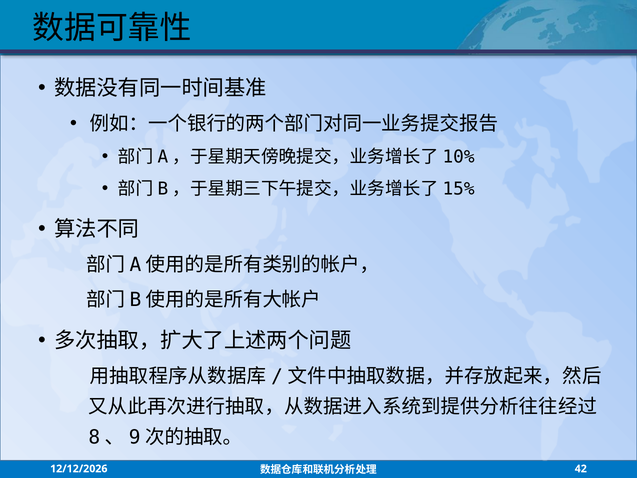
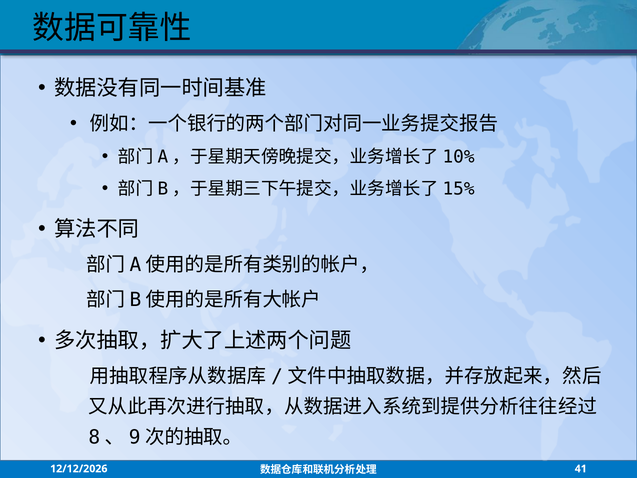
42: 42 -> 41 (581, 469)
